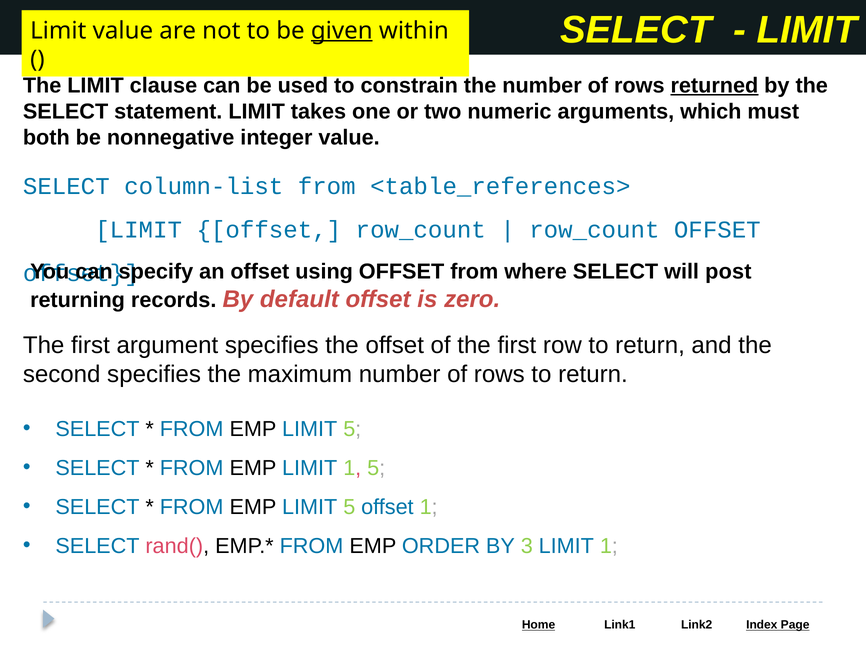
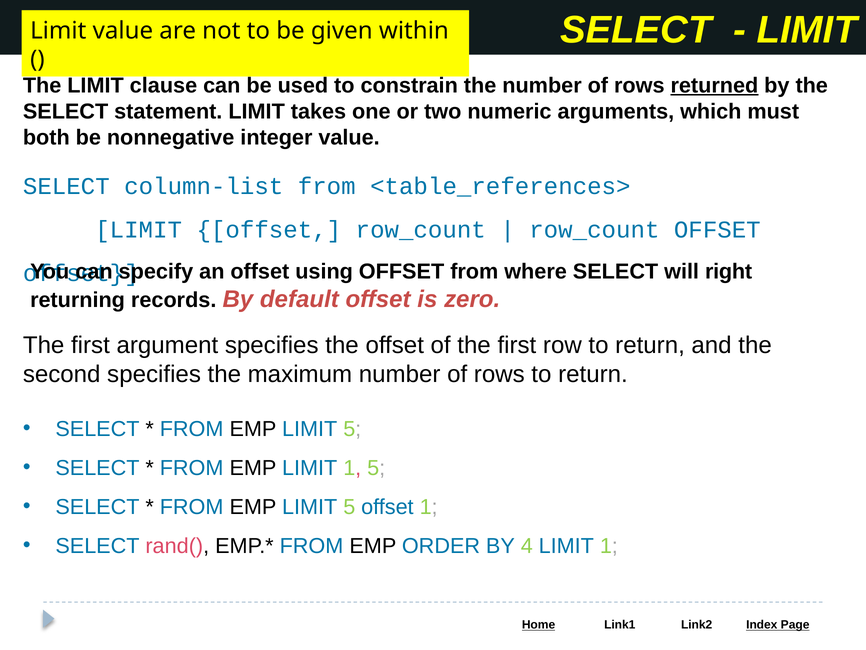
given underline: present -> none (342, 31)
post: post -> right (729, 271)
3: 3 -> 4 (527, 546)
